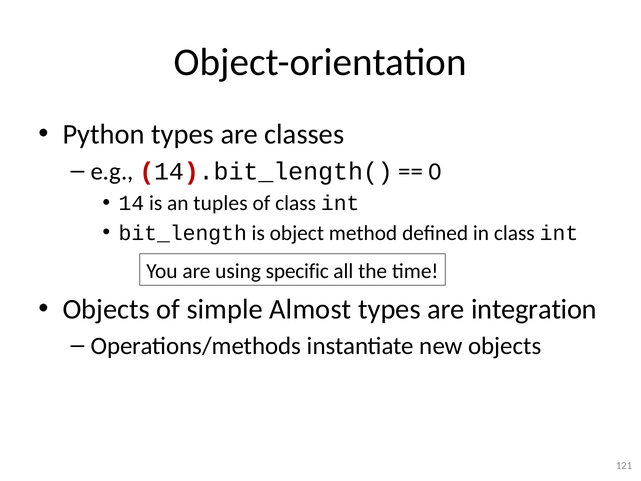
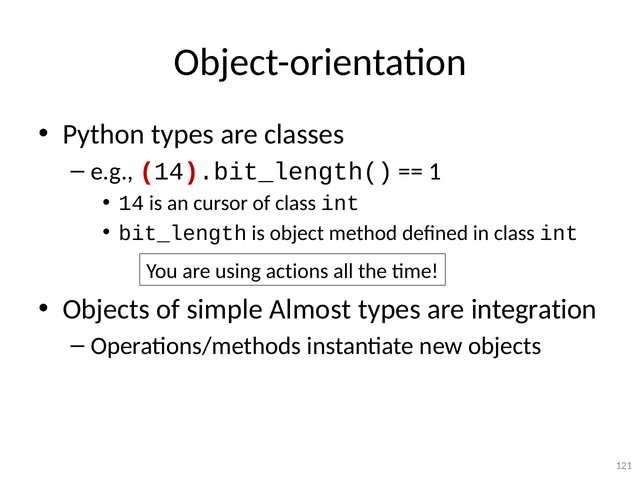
0: 0 -> 1 (435, 171)
tuples: tuples -> cursor (221, 203)
specific: specific -> actions (297, 271)
